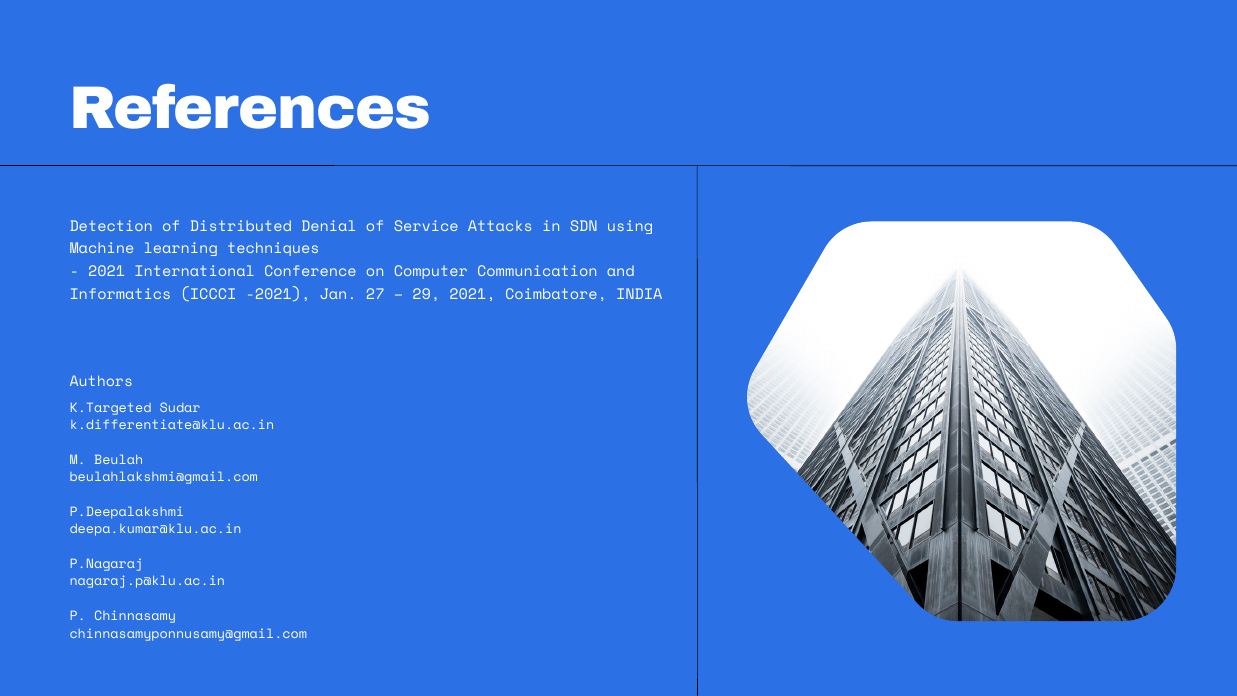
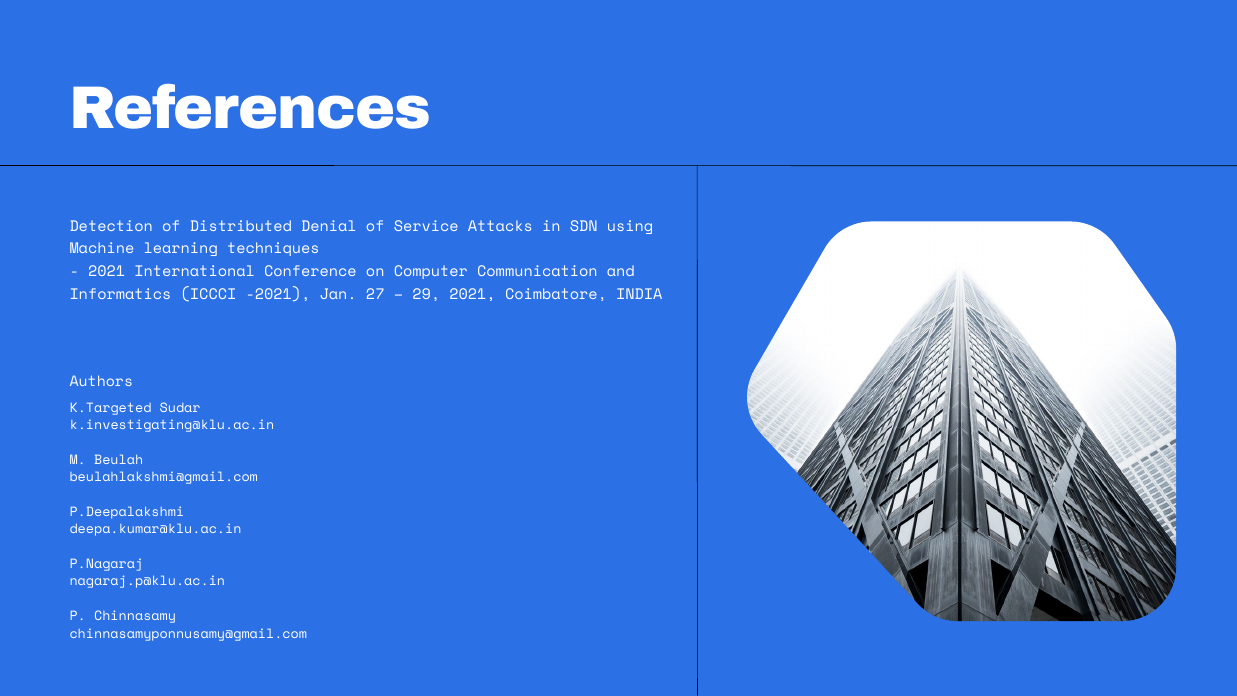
k.differentiate@klu.ac.in: k.differentiate@klu.ac.in -> k.investigating@klu.ac.in (172, 425)
